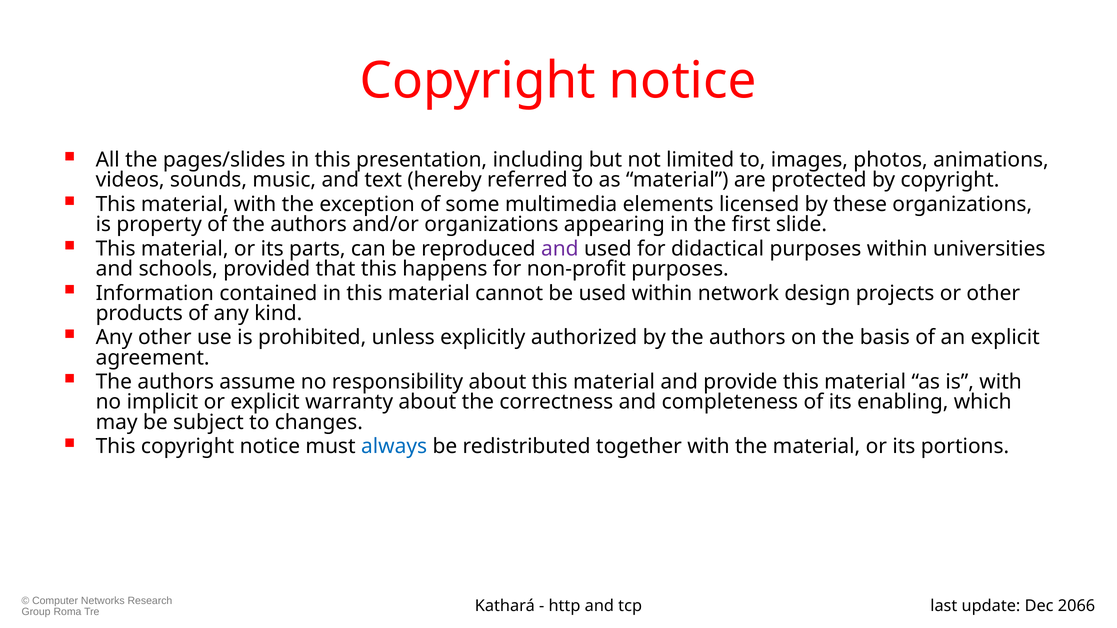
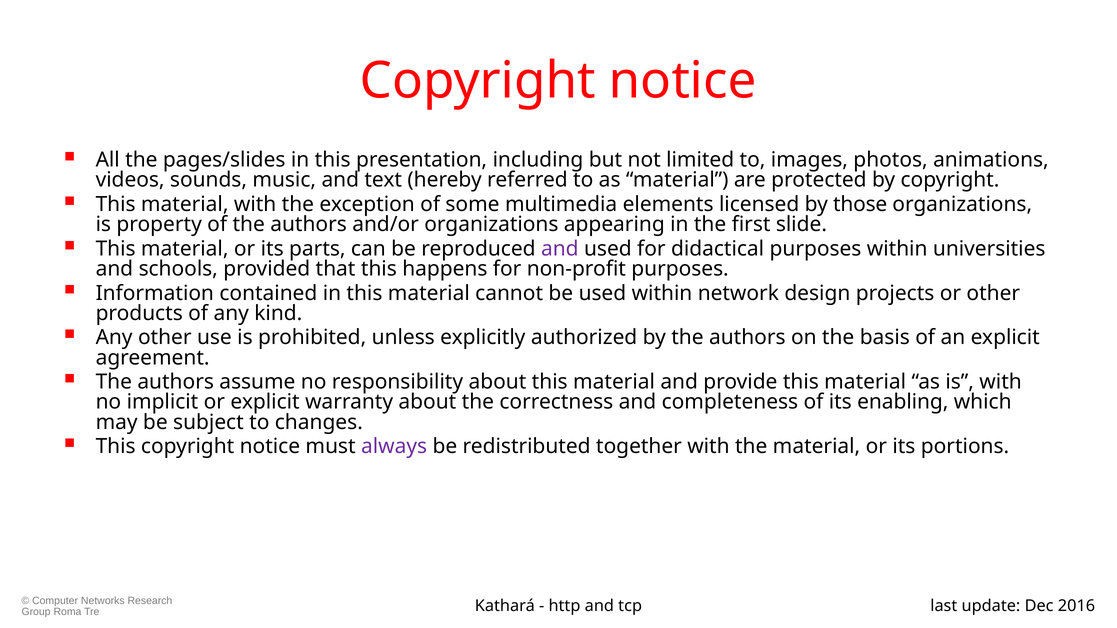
these: these -> those (860, 204)
always colour: blue -> purple (394, 447)
2066: 2066 -> 2016 (1076, 606)
